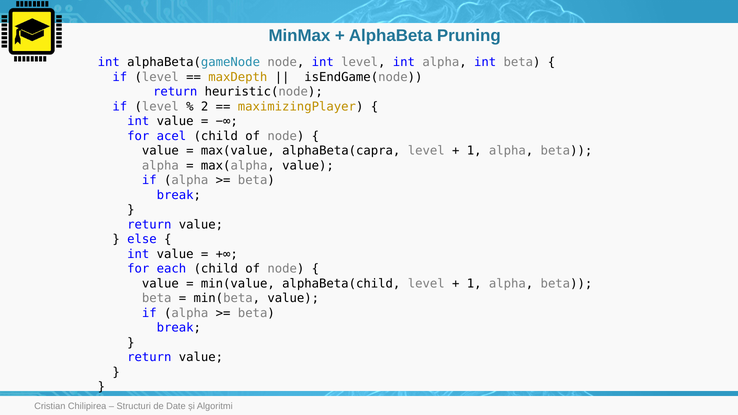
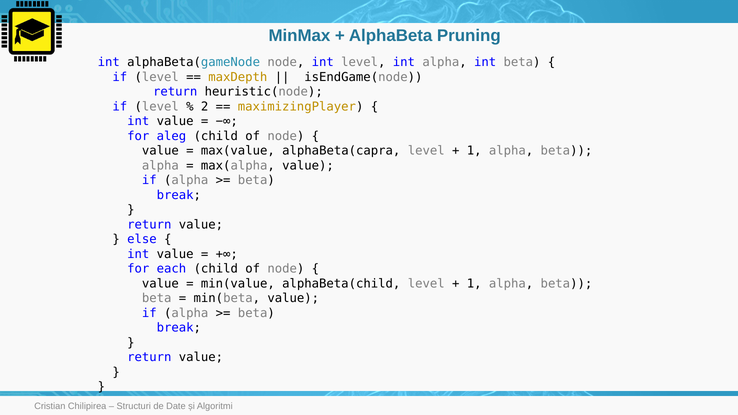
acel: acel -> aleg (171, 136)
